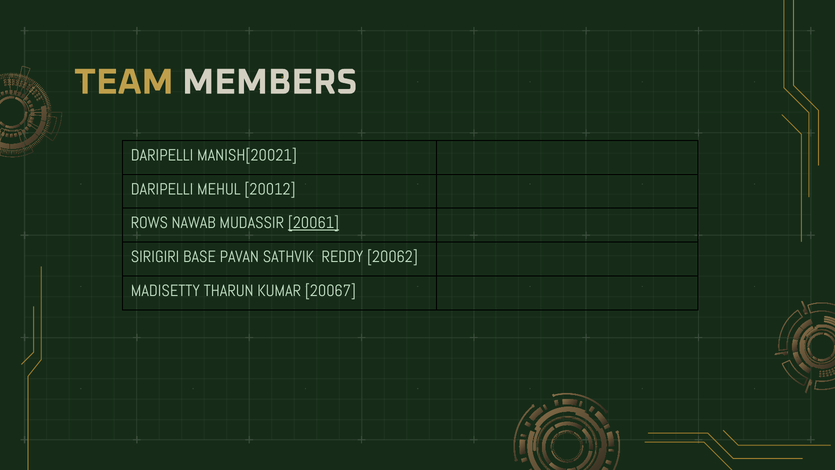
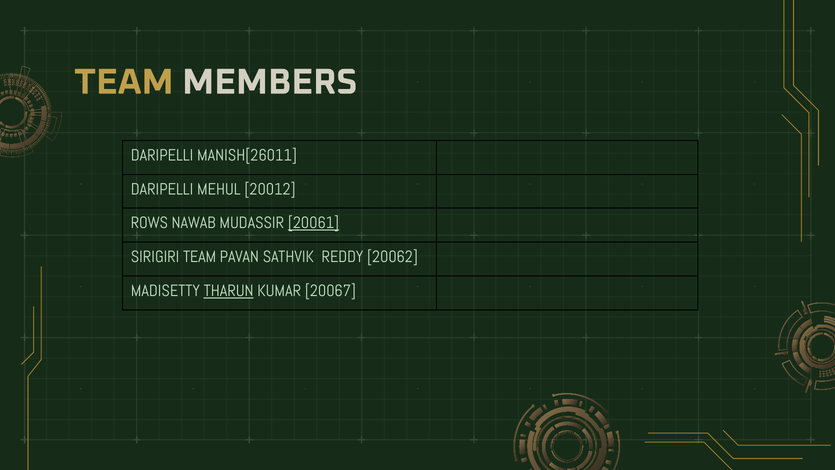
MANISH[20021: MANISH[20021 -> MANISH[26011 (247, 155)
SIRIGIRI BASE: BASE -> TEAM (200, 257)
THARUN underline: none -> present (229, 291)
